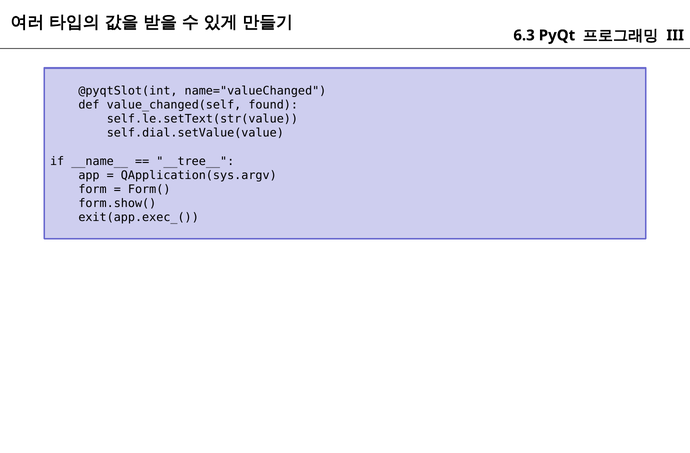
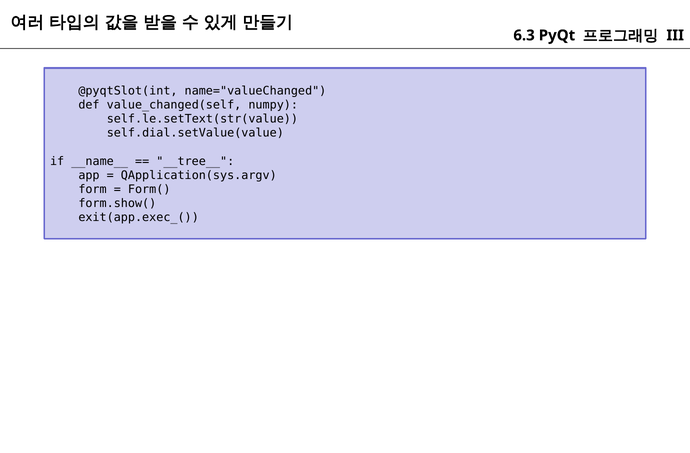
found: found -> numpy (273, 105)
